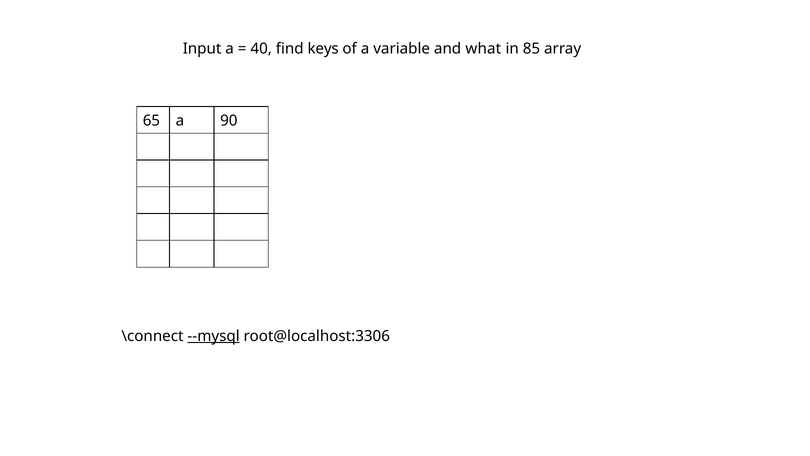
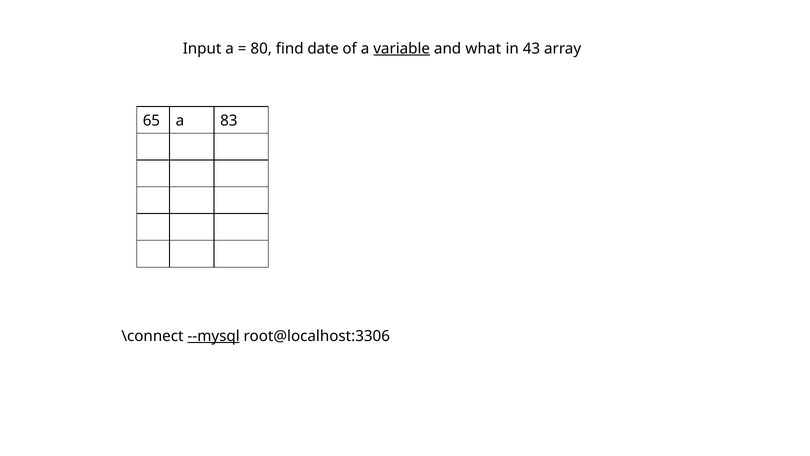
40: 40 -> 80 (261, 49)
keys: keys -> date (323, 49)
variable underline: none -> present (402, 49)
85: 85 -> 43 (531, 49)
90: 90 -> 83 (229, 121)
